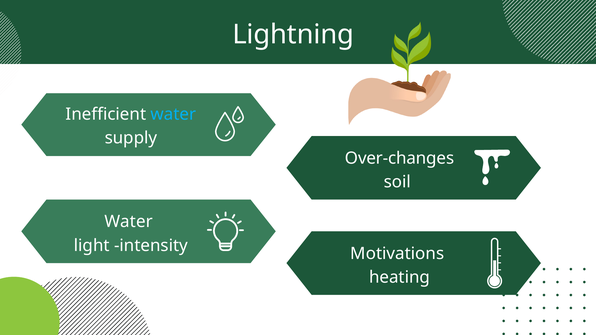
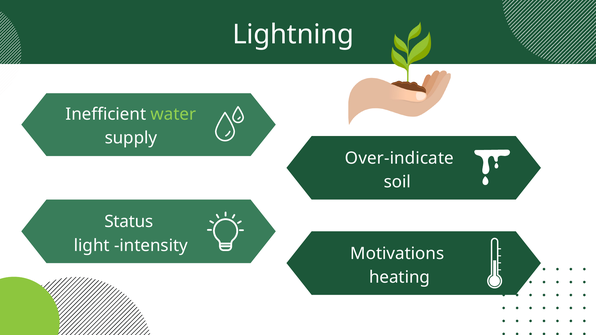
water colour: light blue -> light green (173, 114)
Over-changes: Over-changes -> Over-indicate (399, 158)
Water: Water -> Status (129, 222)
